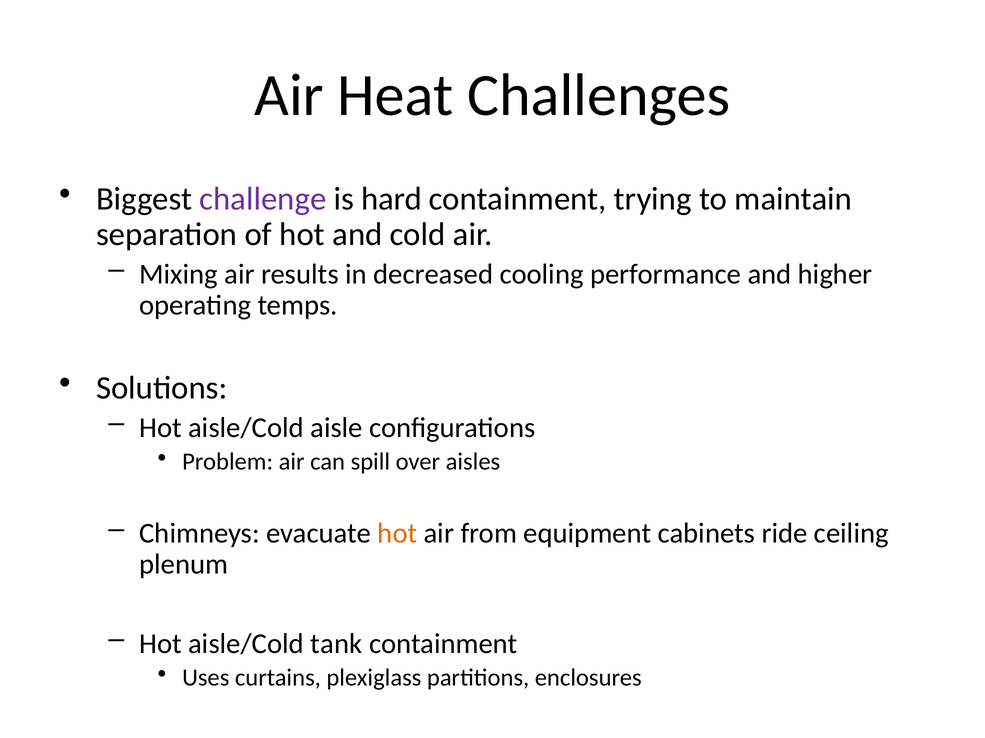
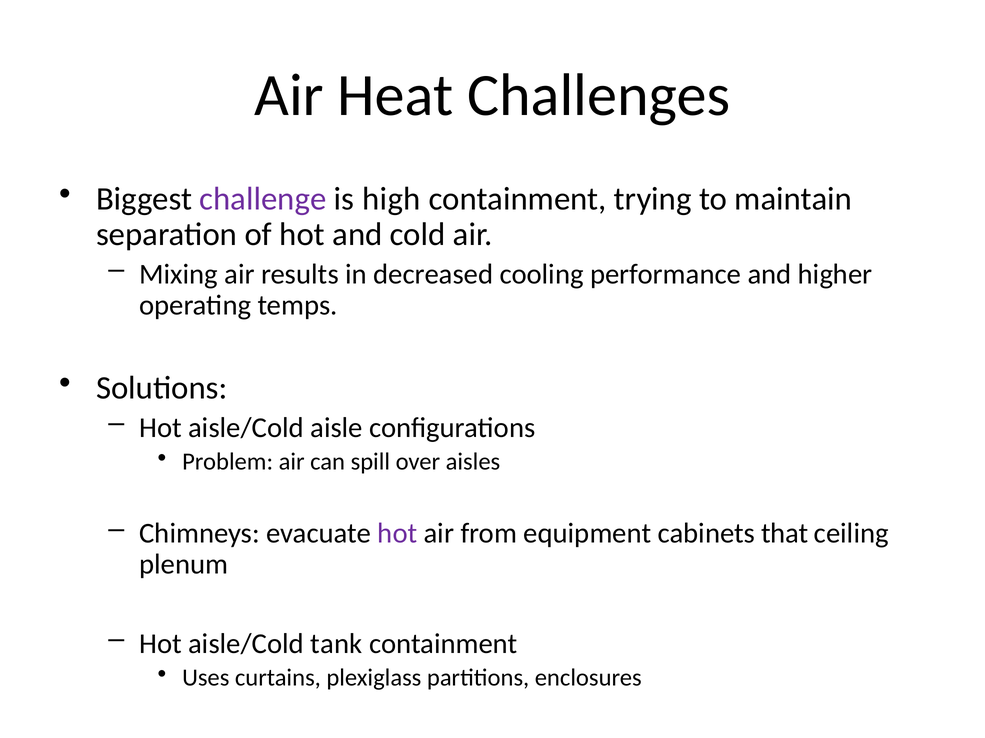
hard: hard -> high (391, 199)
hot colour: orange -> purple (397, 534)
ride: ride -> that (785, 534)
